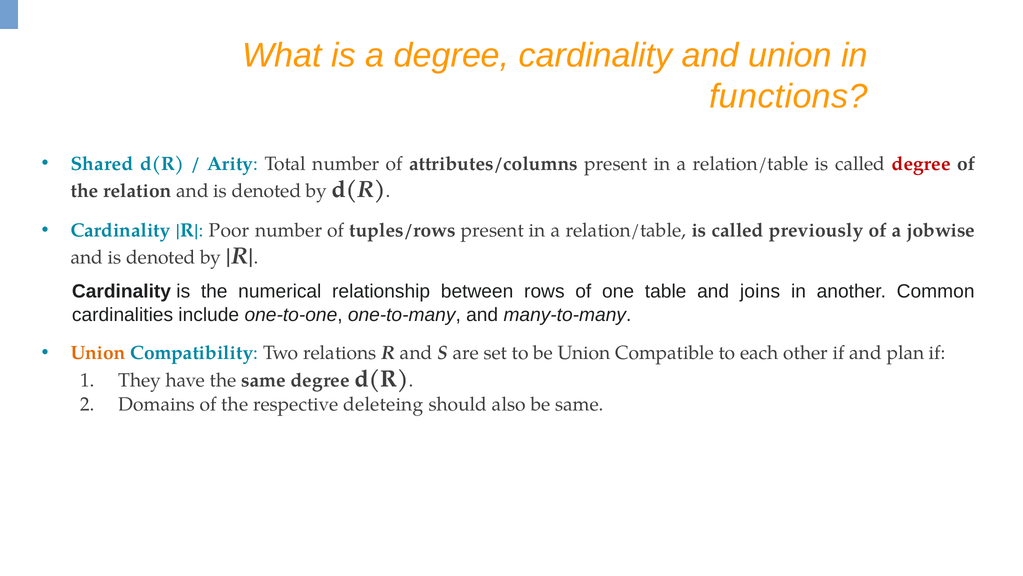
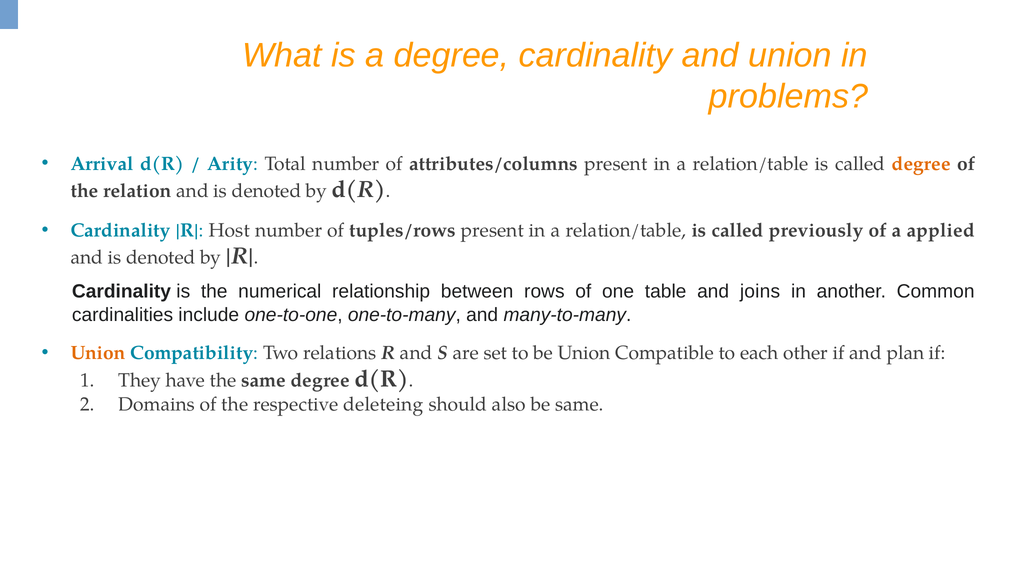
functions: functions -> problems (789, 96)
Shared: Shared -> Arrival (102, 164)
degree colour: red -> orange (921, 164)
Poor: Poor -> Host (229, 230)
jobwise: jobwise -> applied (941, 230)
